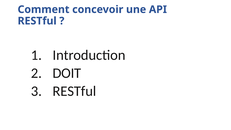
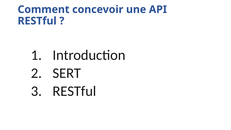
DOIT: DOIT -> SERT (67, 73)
